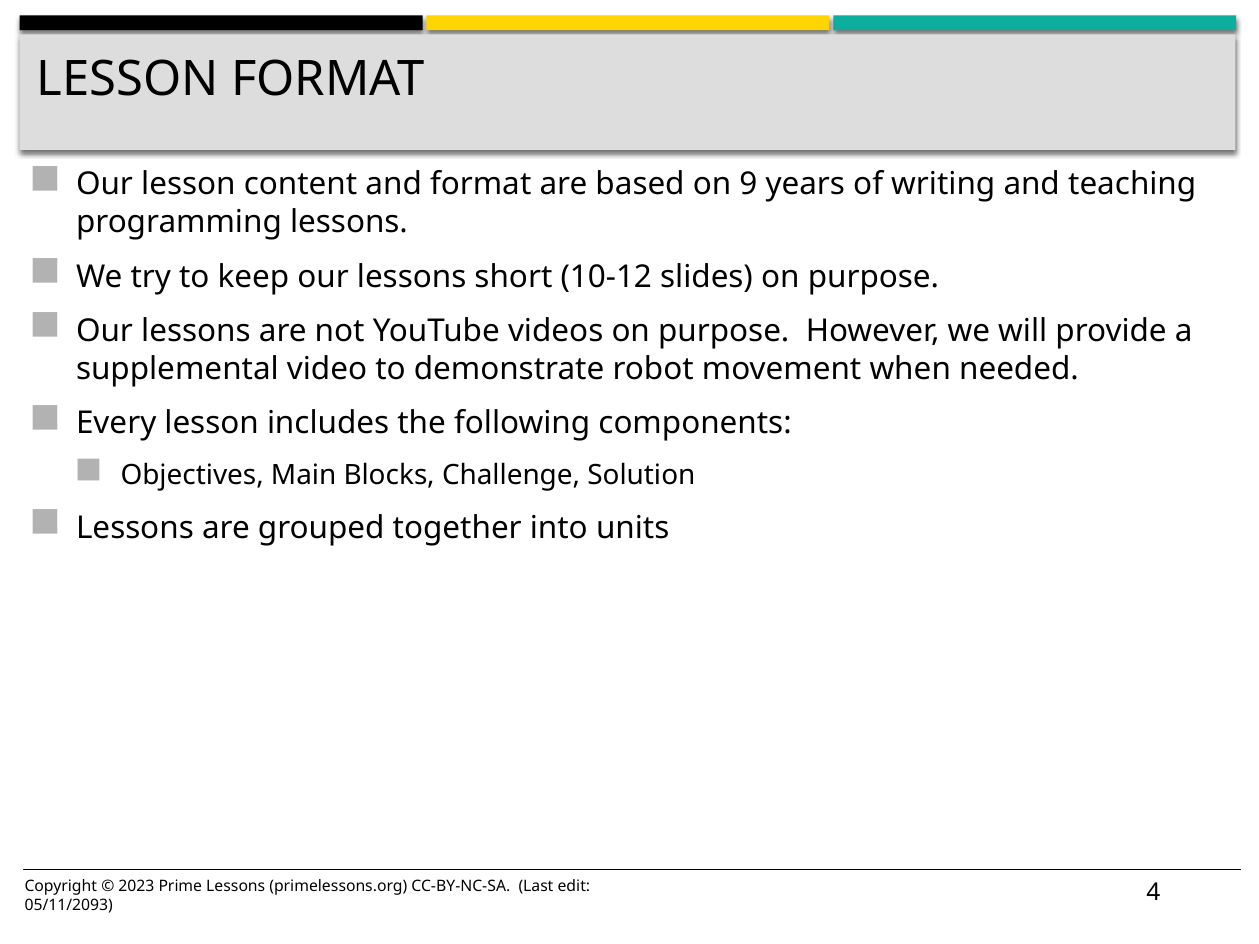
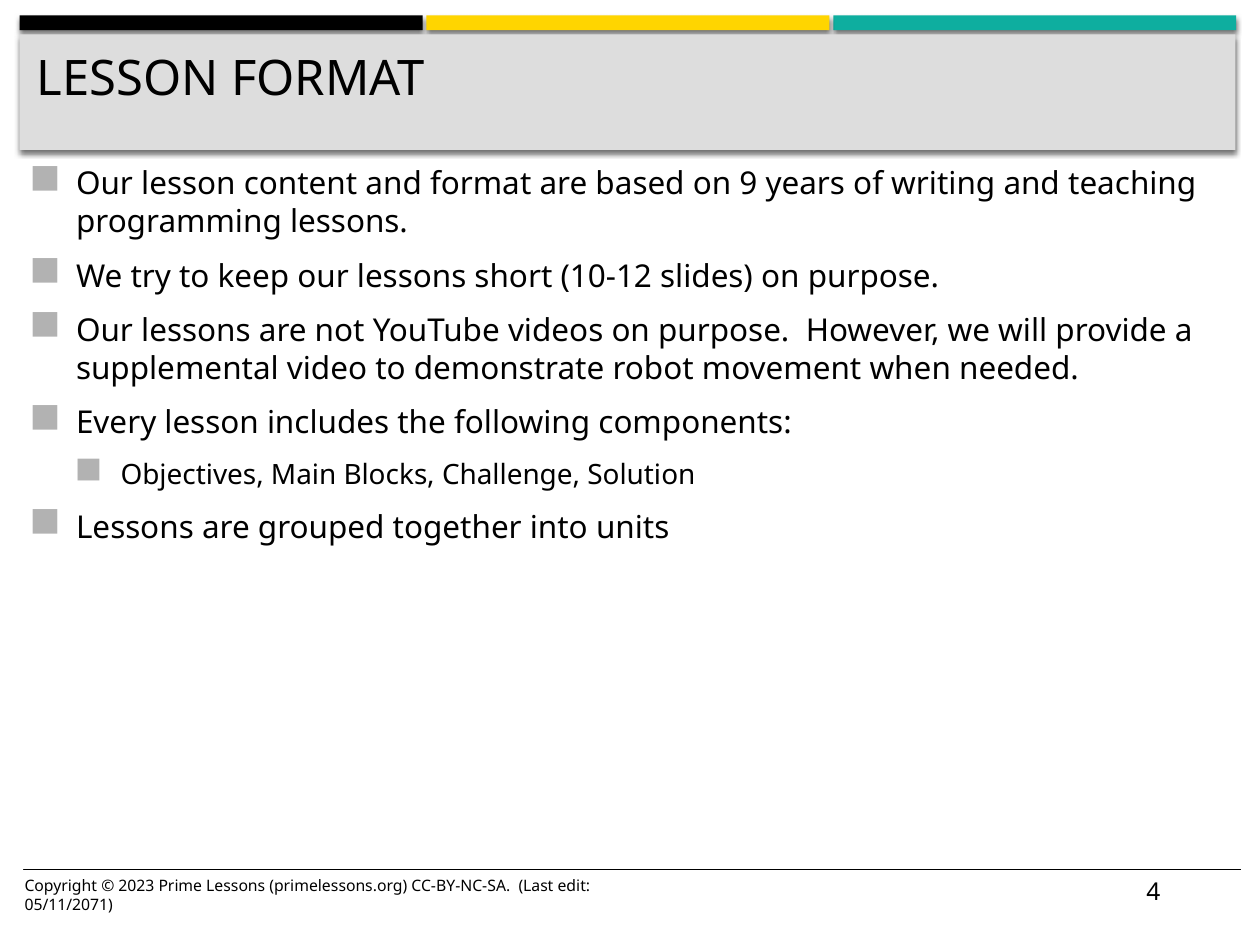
05/11/2093: 05/11/2093 -> 05/11/2071 (69, 906)
